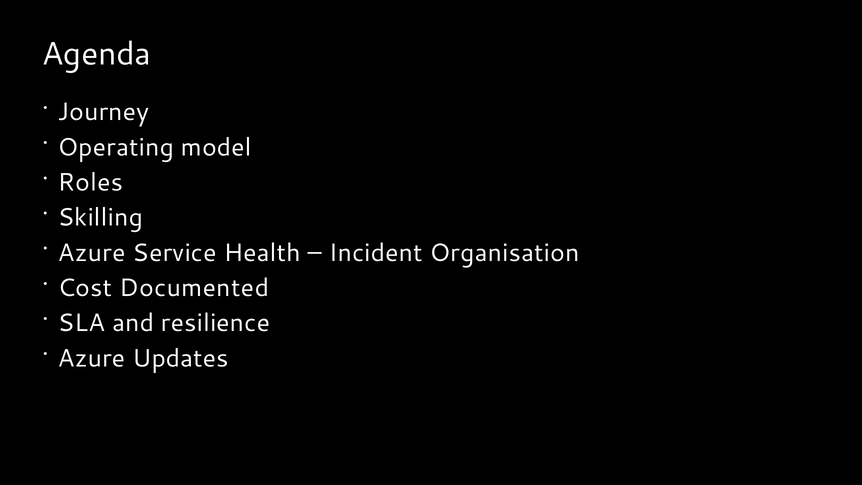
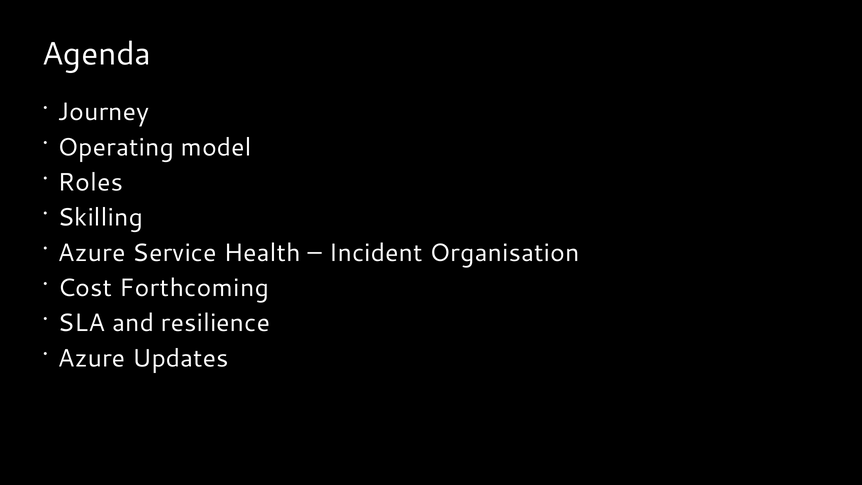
Documented: Documented -> Forthcoming (194, 288)
